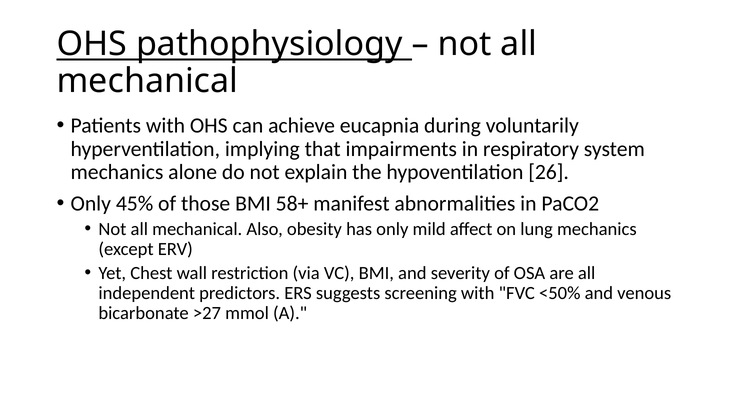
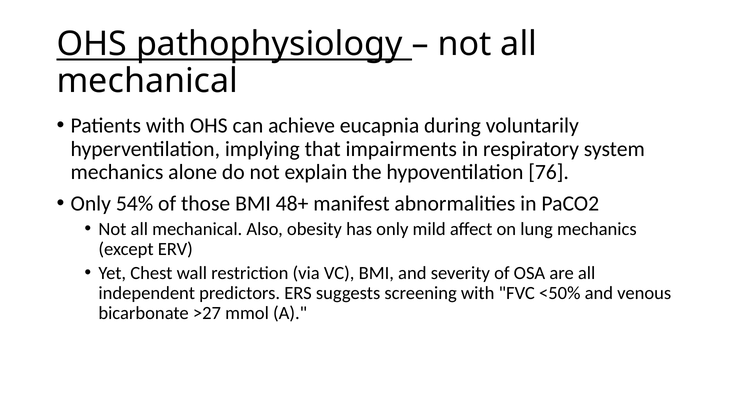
26: 26 -> 76 (549, 172)
45%: 45% -> 54% (135, 203)
58+: 58+ -> 48+ (292, 203)
